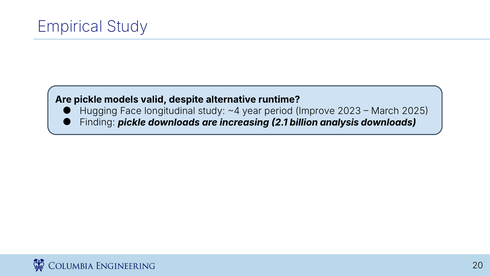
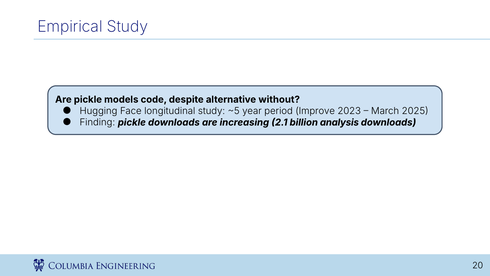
valid: valid -> code (154, 99)
runtime: runtime -> without (279, 99)
~4: ~4 -> ~5 (234, 111)
